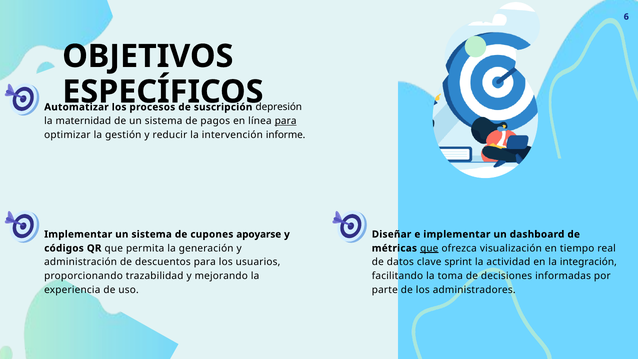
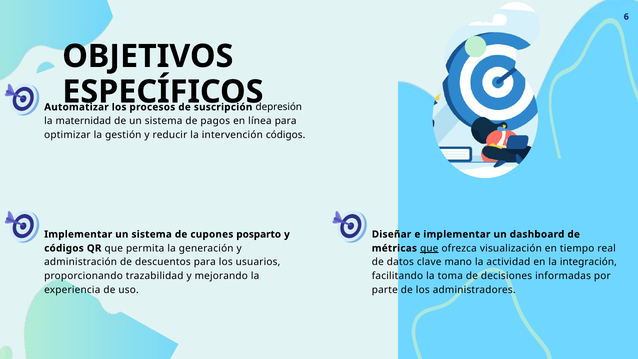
para underline: present -> none (286, 121)
intervención informe: informe -> códigos (286, 135)
apoyarse: apoyarse -> posparto (259, 234)
sprint: sprint -> mano (458, 262)
